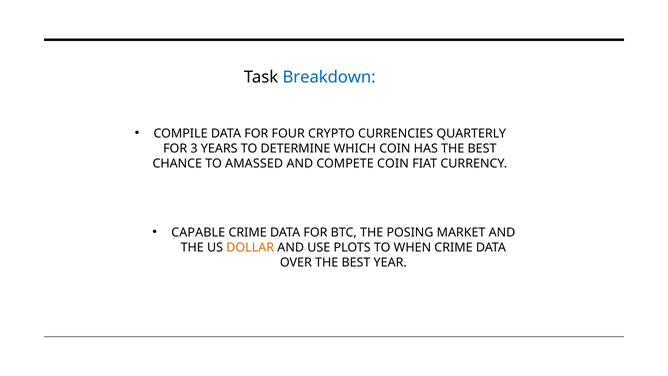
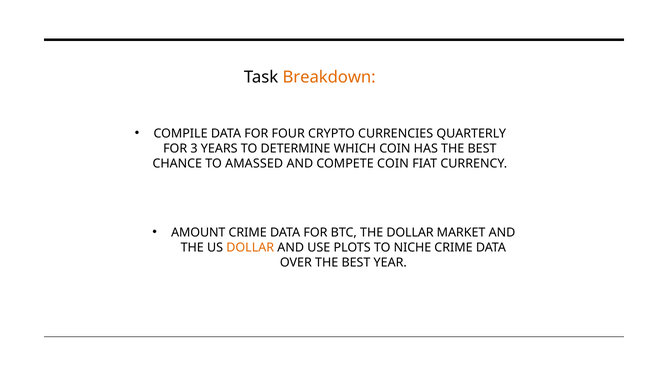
Breakdown colour: blue -> orange (329, 77)
CAPABLE: CAPABLE -> AMOUNT (198, 232)
THE POSING: POSING -> DOLLAR (410, 232)
WHEN: WHEN -> NICHE (412, 247)
